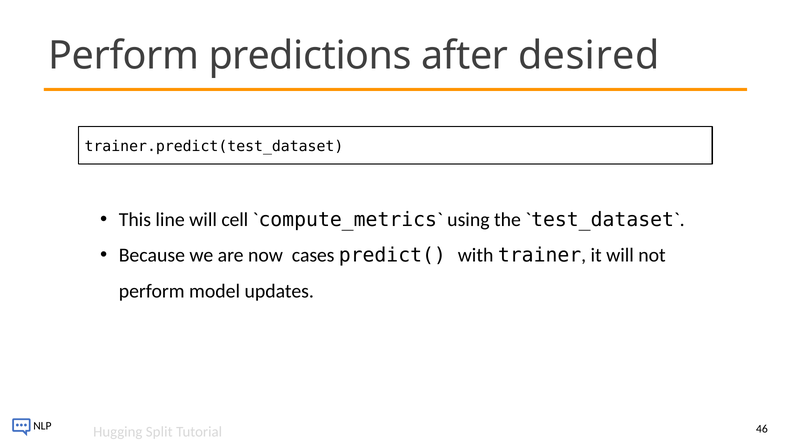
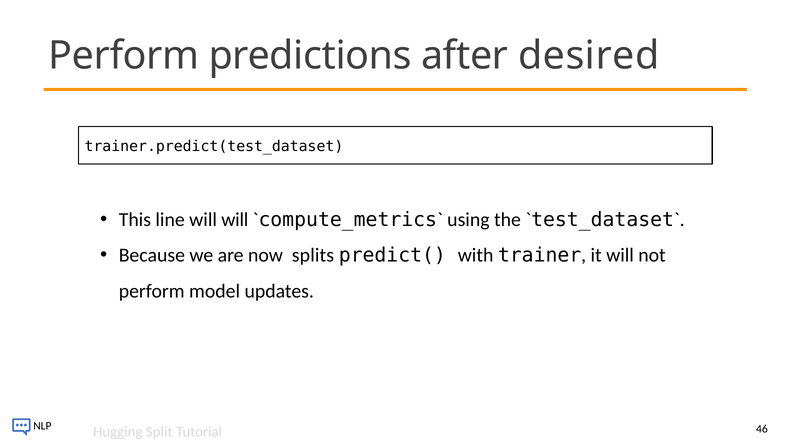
will cell: cell -> will (235, 220)
cases: cases -> splits (313, 255)
